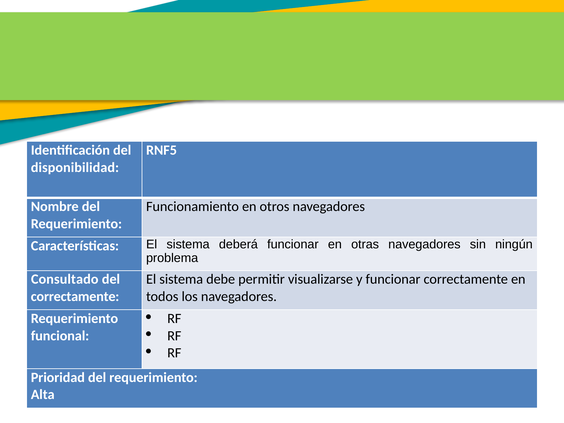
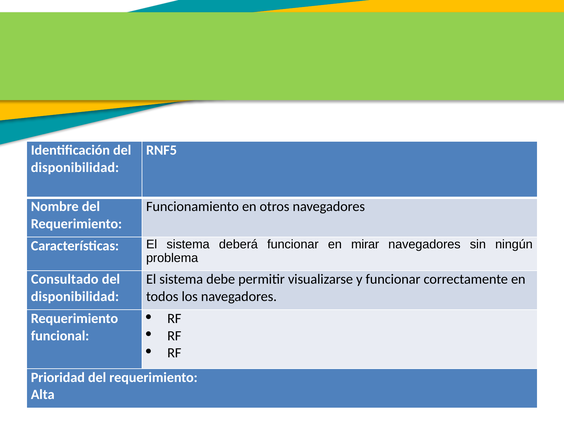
otras: otras -> mirar (365, 244)
correctamente: correctamente -> disponibilidad (75, 297)
